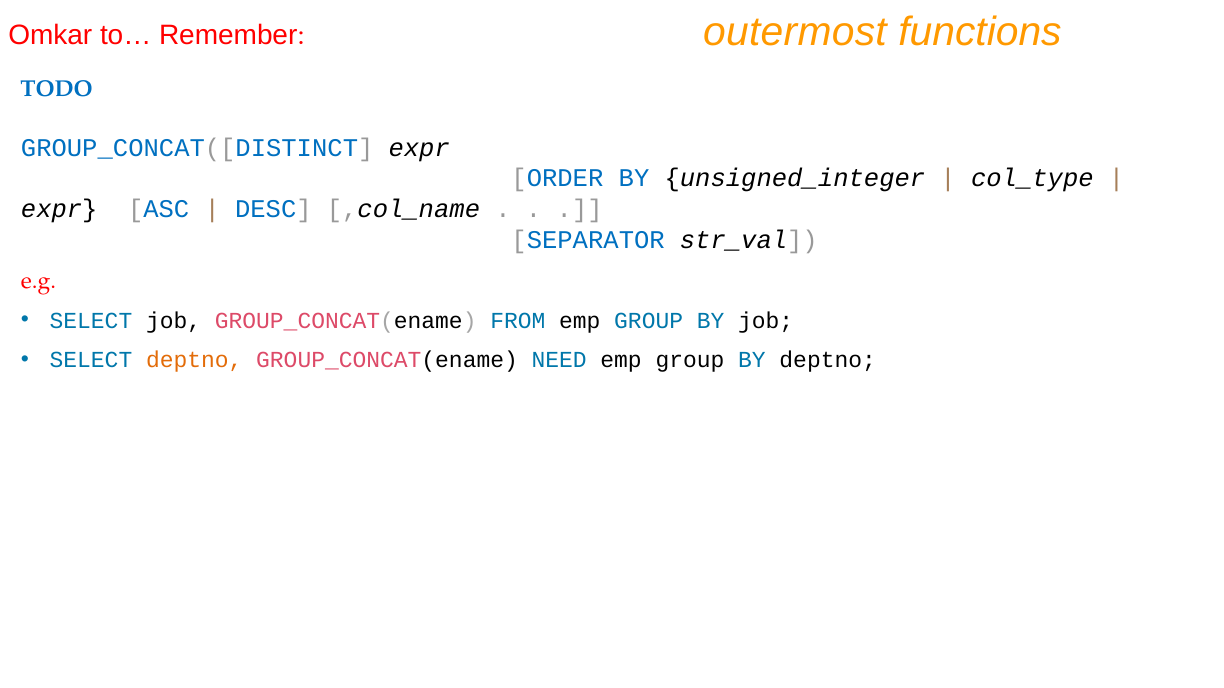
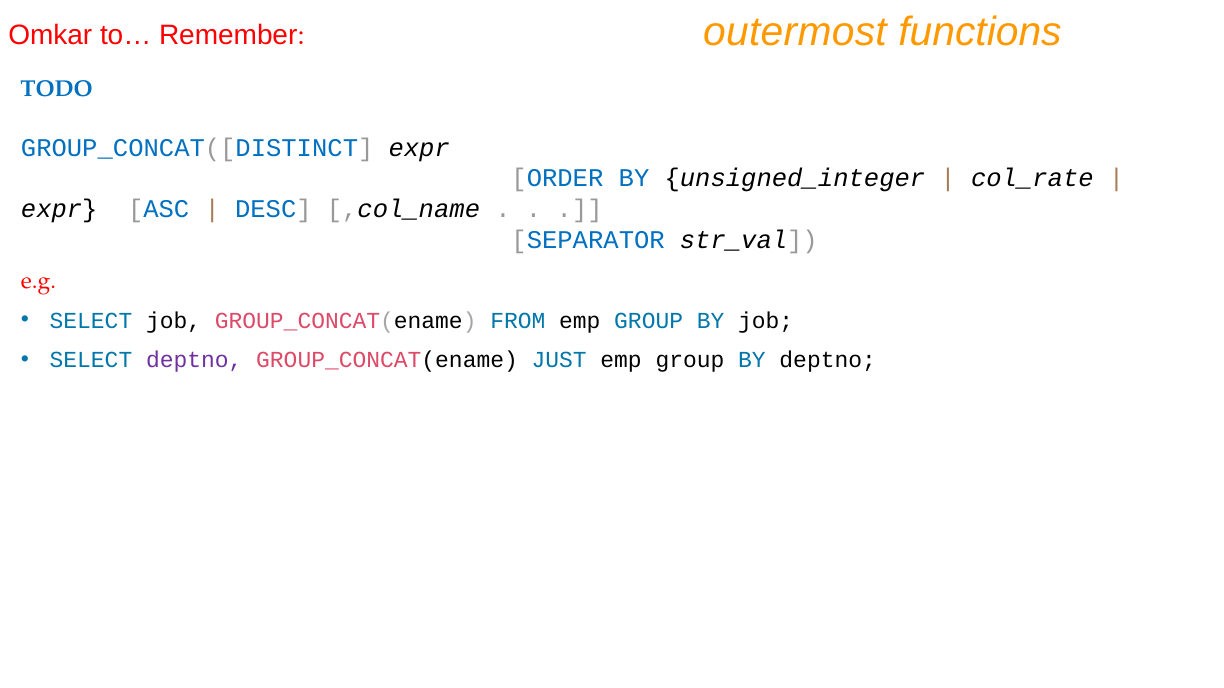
col_type: col_type -> col_rate (1032, 179)
deptno colour: orange -> purple (194, 361)
NEED: NEED -> JUST (559, 361)
